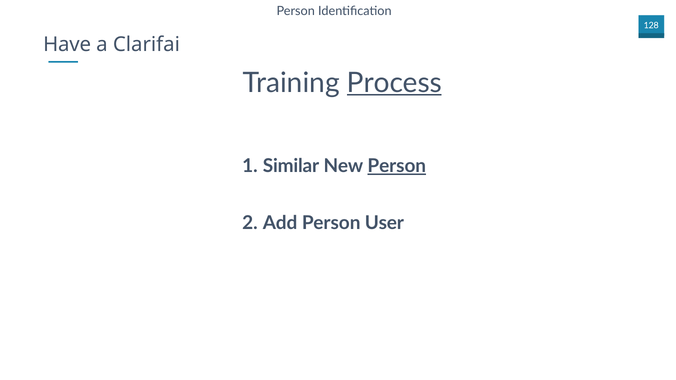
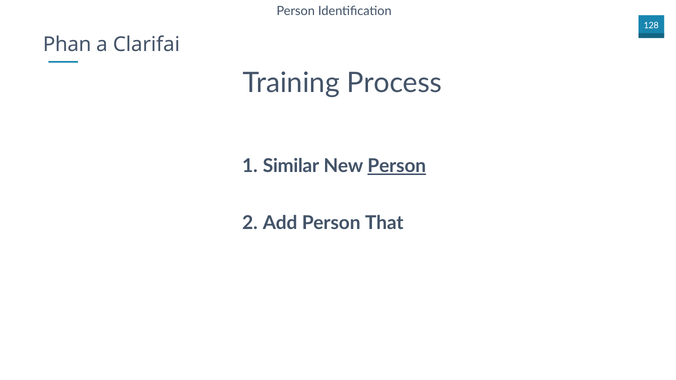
Have: Have -> Phan (67, 45)
Process underline: present -> none (394, 83)
User: User -> That (384, 223)
